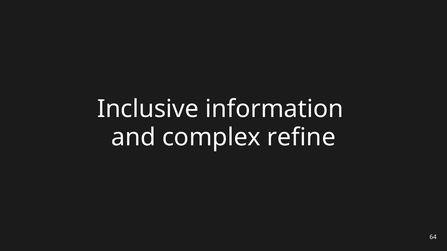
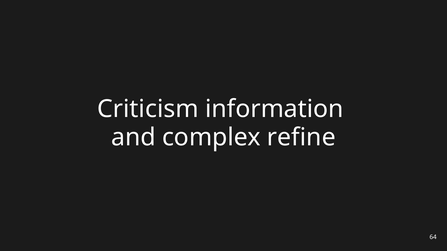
Inclusive: Inclusive -> Criticism (148, 109)
